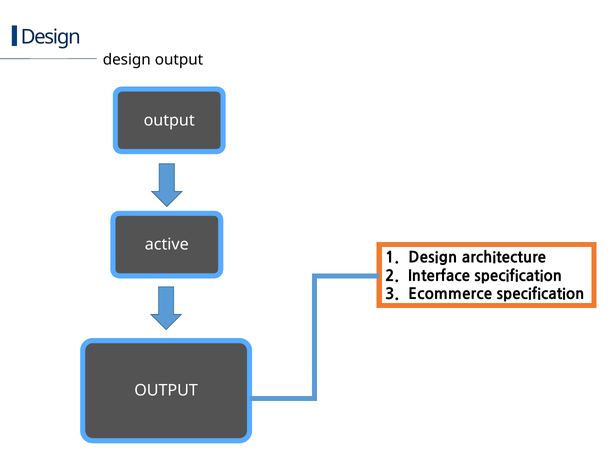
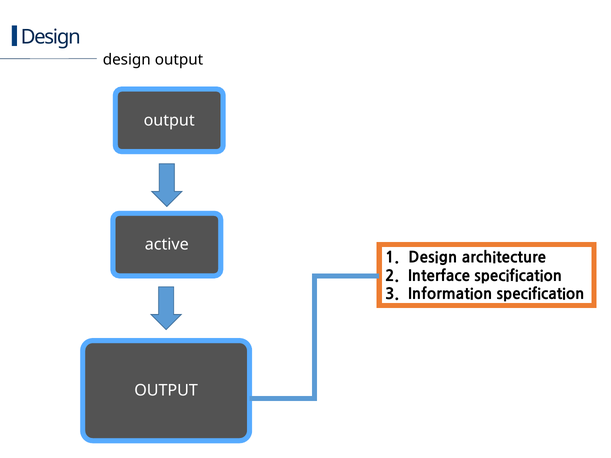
Ecommerce: Ecommerce -> Information (450, 295)
